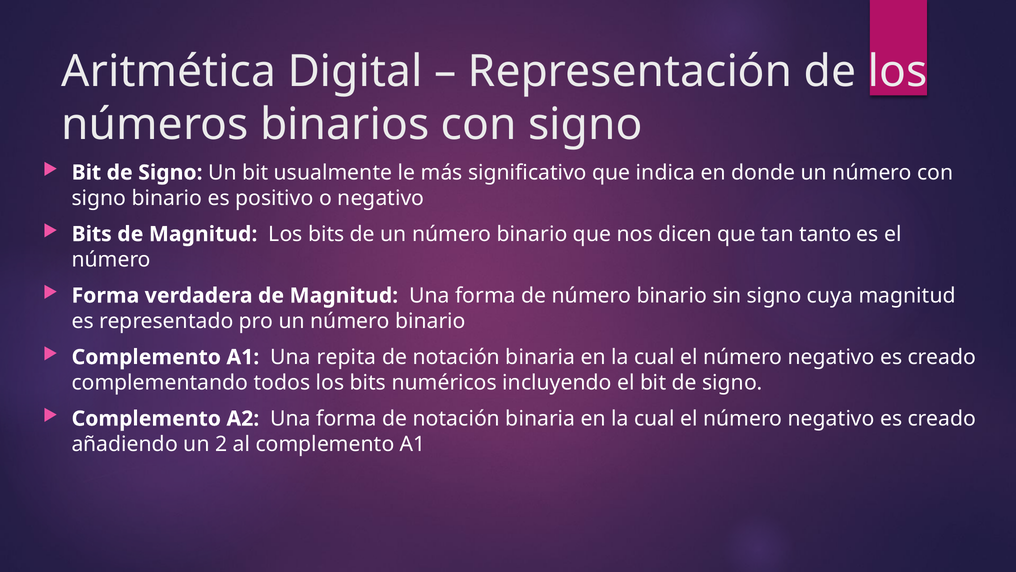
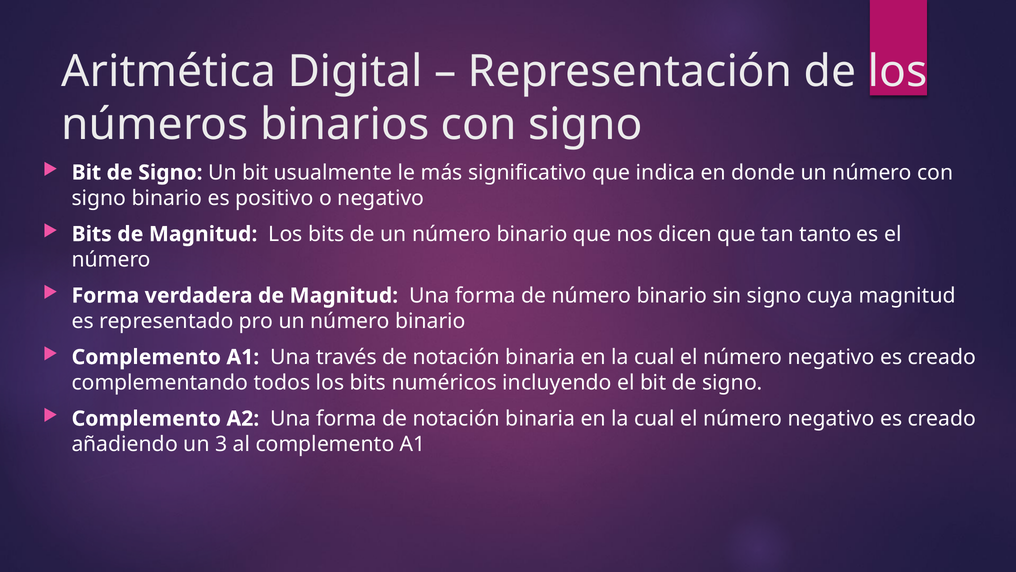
repita: repita -> través (347, 357)
2: 2 -> 3 (221, 444)
